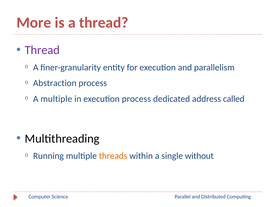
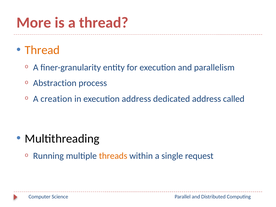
Thread colour: purple -> orange (42, 50)
A multiple: multiple -> creation (56, 99)
execution process: process -> address (136, 99)
without: without -> request (199, 156)
